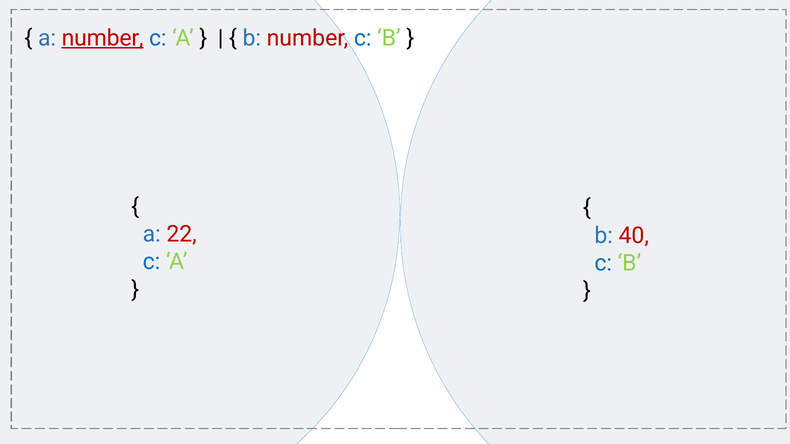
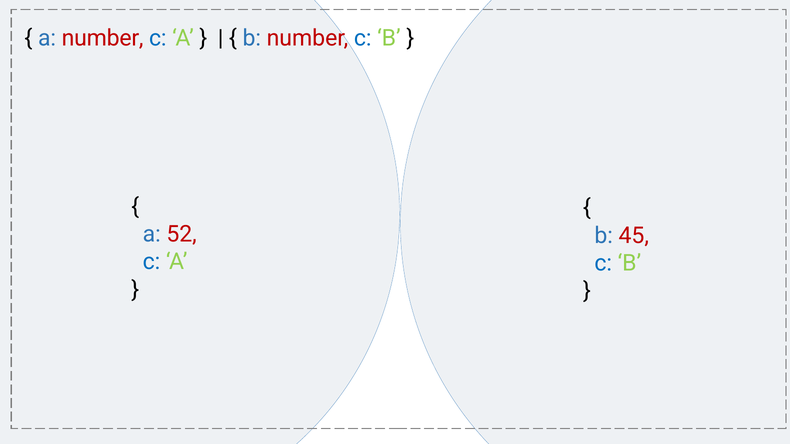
number underline: present -> none (103, 38)
22: 22 -> 52 (182, 234)
40: 40 -> 45 (634, 236)
